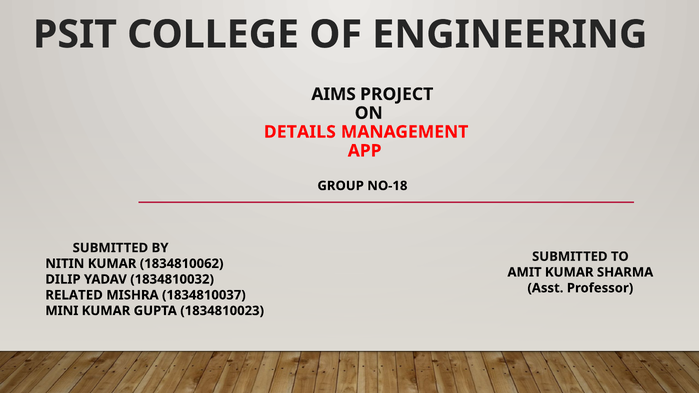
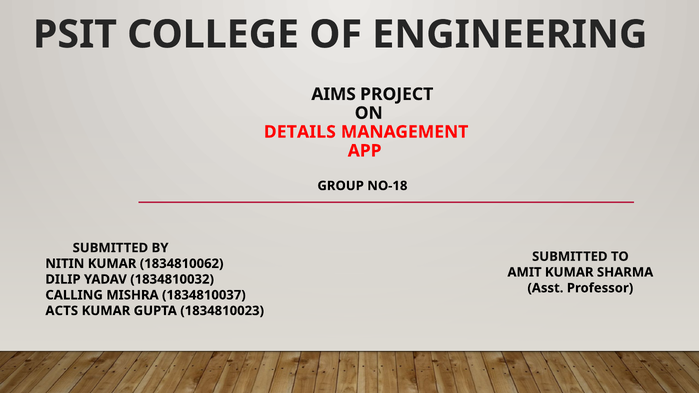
RELATED: RELATED -> CALLING (74, 295)
MINI: MINI -> ACTS (62, 311)
